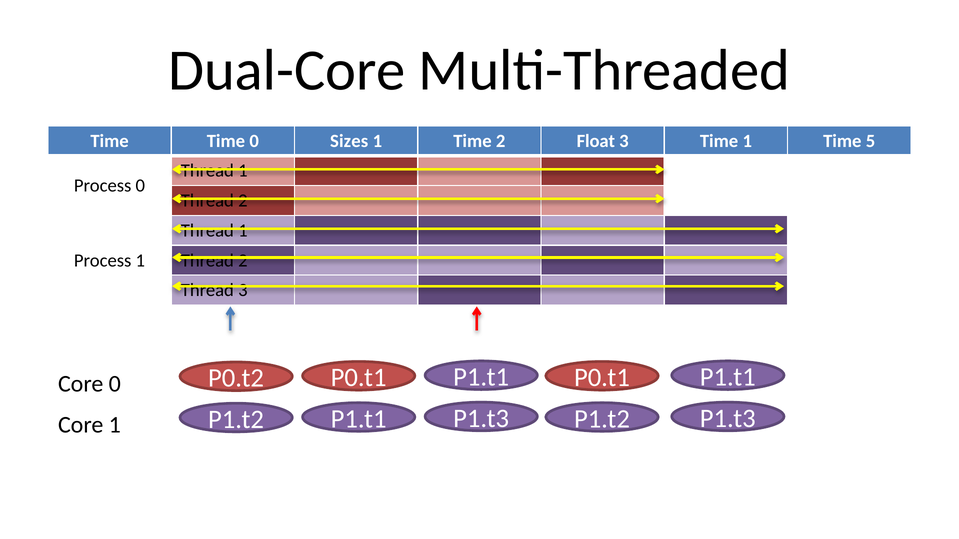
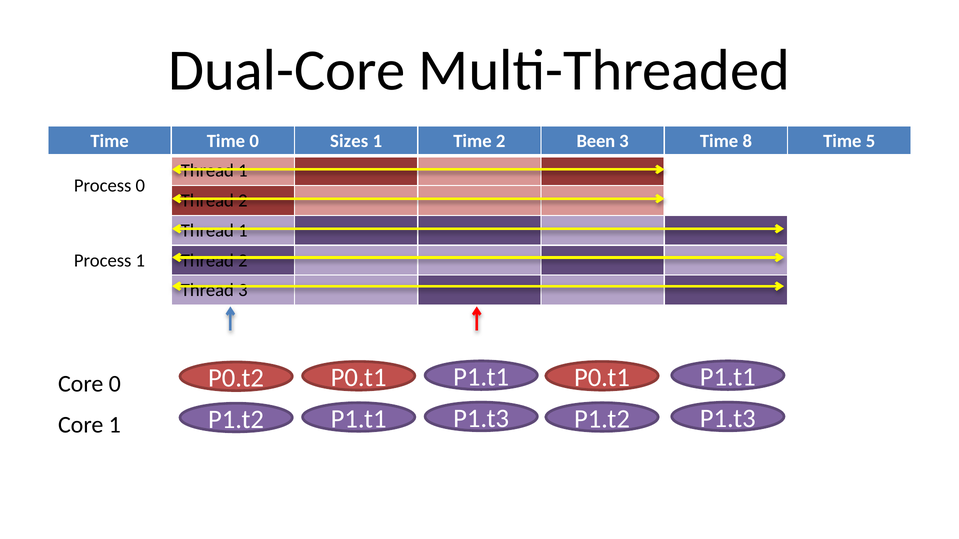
Float: Float -> Been (596, 141)
Time 1: 1 -> 8 (747, 141)
